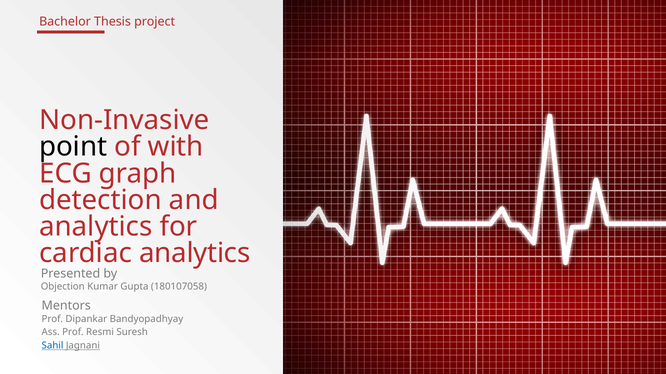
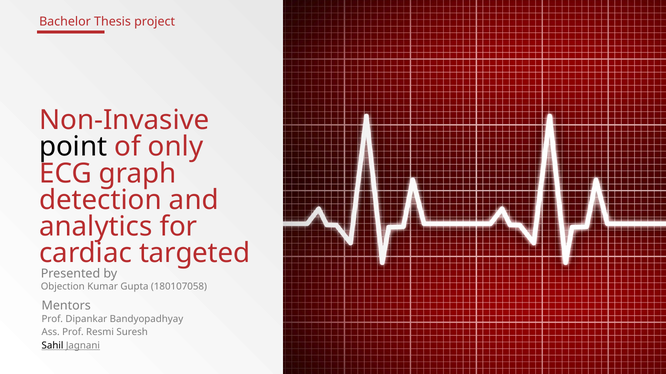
with: with -> only (176, 147)
cardiac analytics: analytics -> targeted (195, 254)
Sahil colour: blue -> black (53, 346)
